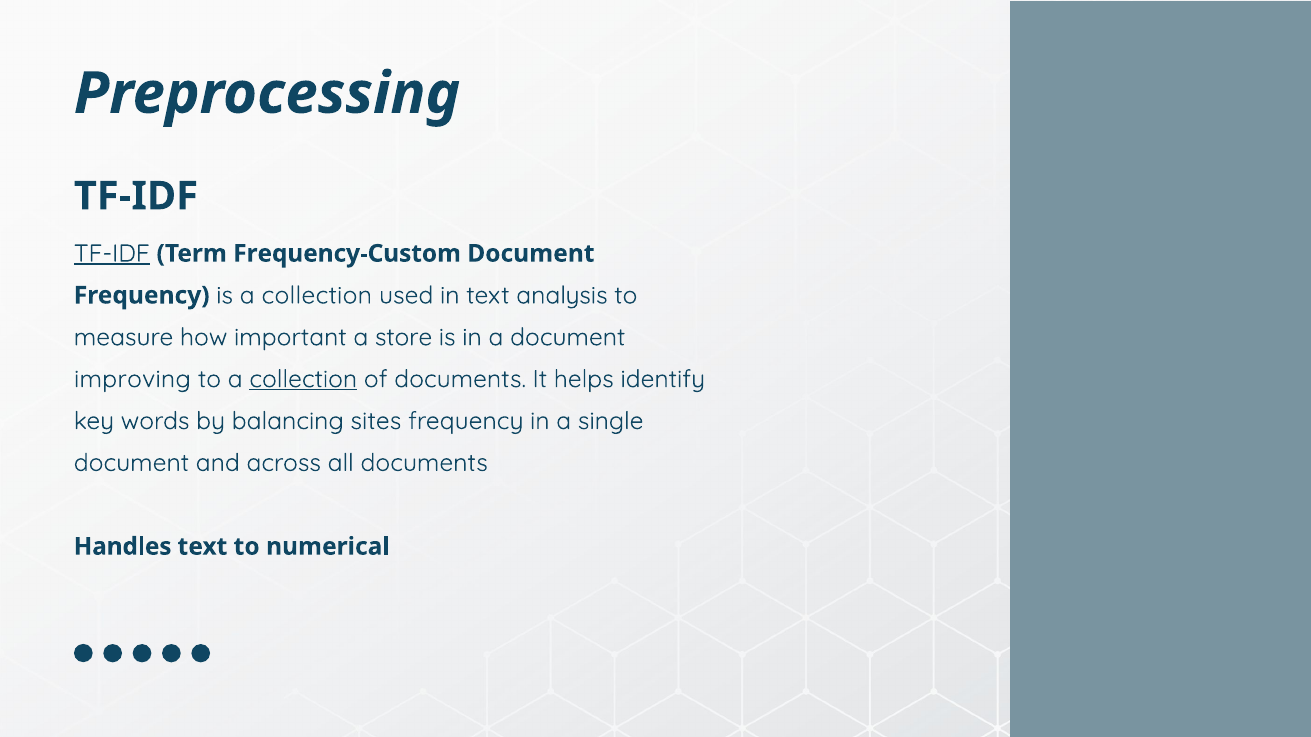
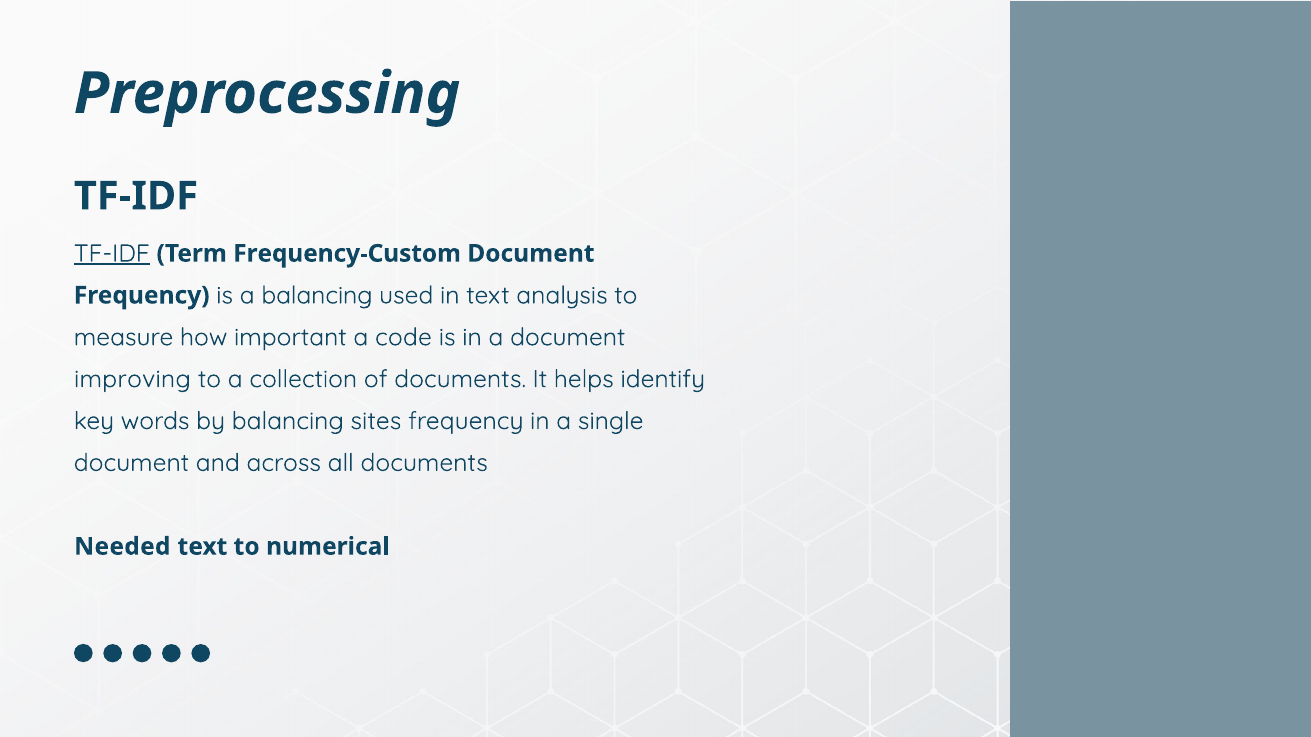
is a collection: collection -> balancing (317, 296)
store: store -> code (403, 337)
collection underline: present -> none (303, 379)
Handles: Handles -> Needed (122, 547)
